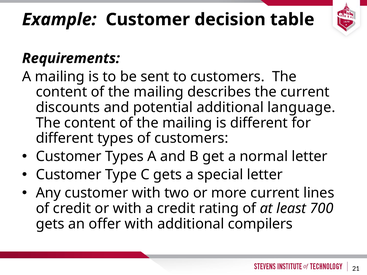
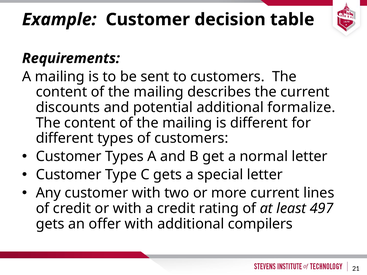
language: language -> formalize (301, 108)
700: 700 -> 497 (322, 209)
